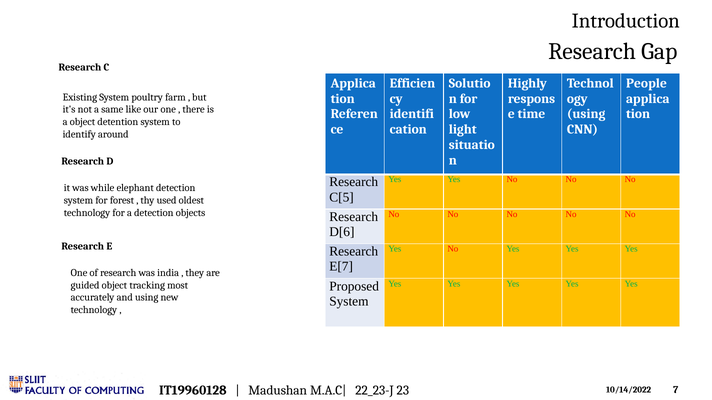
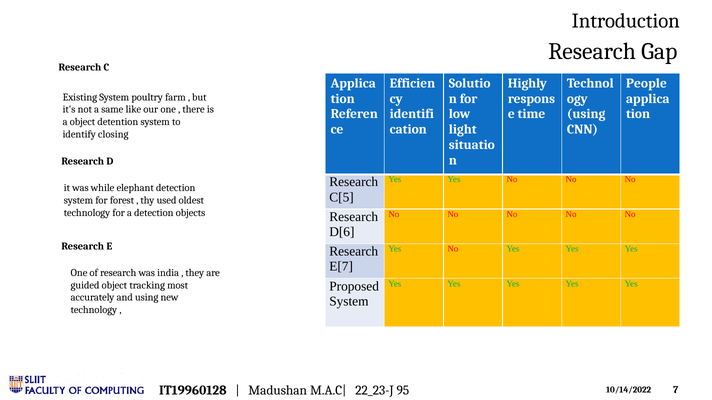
around: around -> closing (113, 135)
23: 23 -> 95 (403, 391)
